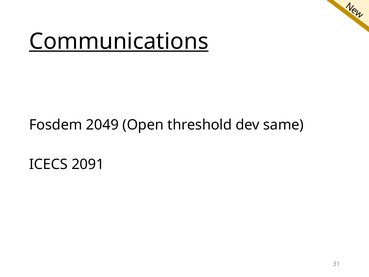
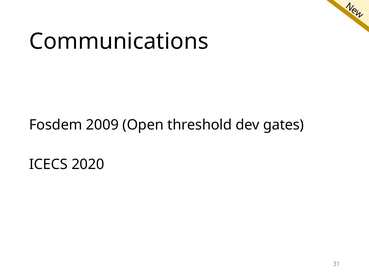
Communications underline: present -> none (119, 41)
2049: 2049 -> 2009 (102, 125)
same: same -> gates (284, 125)
2091: 2091 -> 2020 (88, 164)
